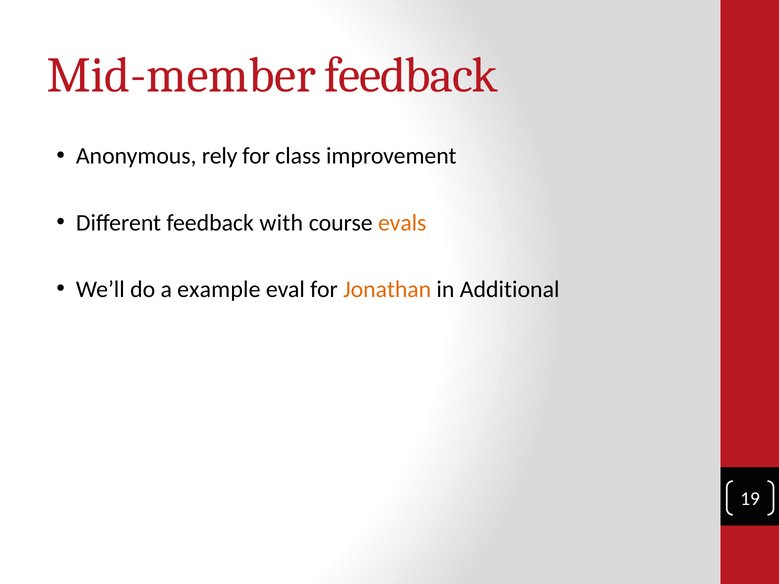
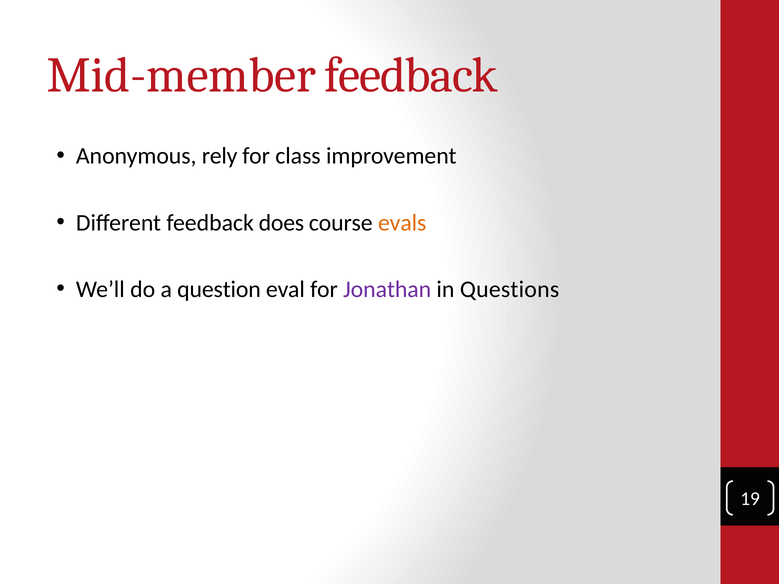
with: with -> does (281, 223)
example: example -> question (219, 289)
Jonathan colour: orange -> purple (387, 289)
Additional: Additional -> Questions (510, 289)
